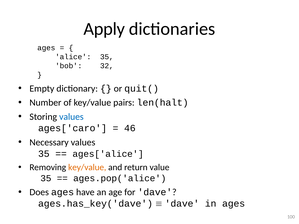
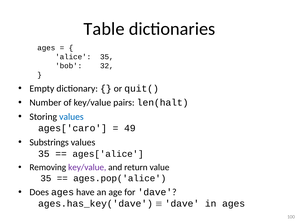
Apply: Apply -> Table (104, 29)
46: 46 -> 49 (130, 128)
Necessary: Necessary -> Substrings (49, 142)
key/value colour: orange -> purple (87, 168)
